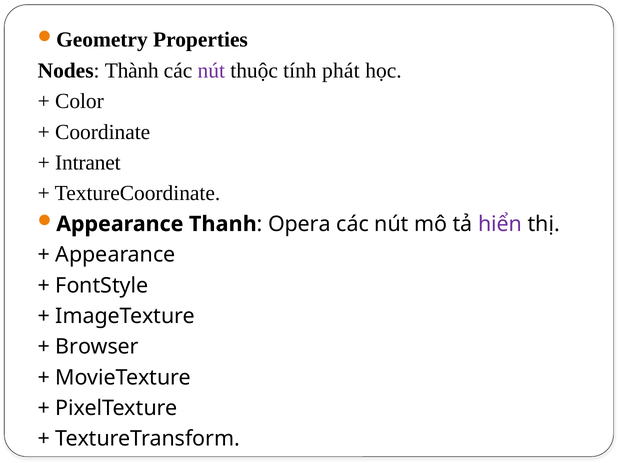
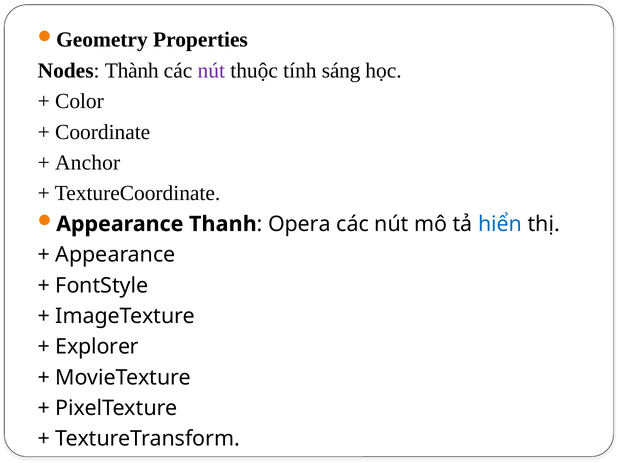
phát: phát -> sáng (341, 71)
Intranet: Intranet -> Anchor (88, 163)
hiển colour: purple -> blue (500, 224)
Browser: Browser -> Explorer (97, 347)
